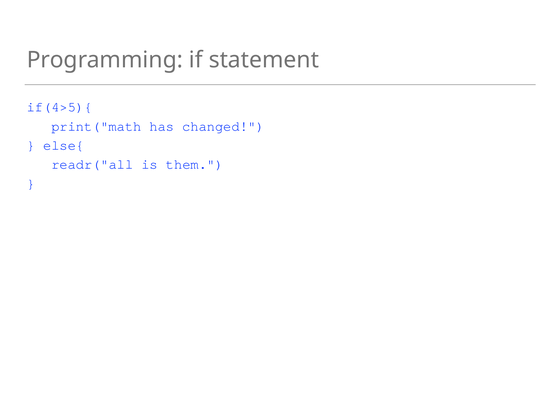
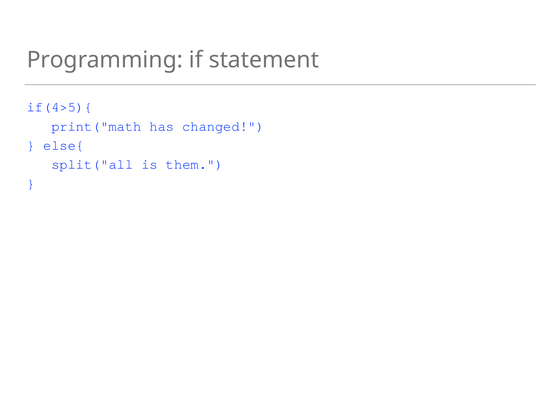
readr("all: readr("all -> split("all (92, 164)
